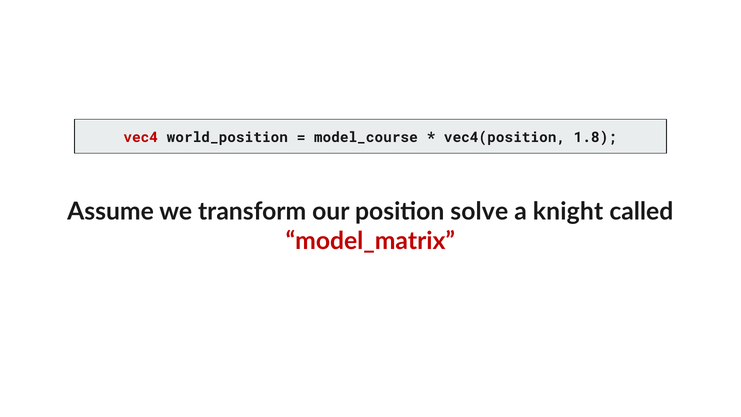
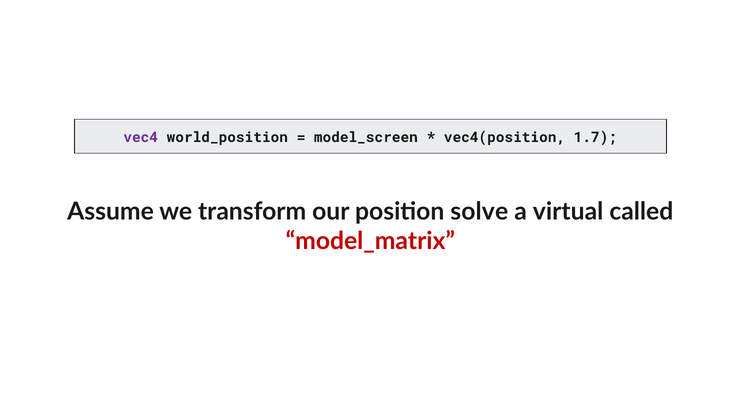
vec4 colour: red -> purple (141, 137)
model_course: model_course -> model_screen (366, 137)
1.8: 1.8 -> 1.7 (595, 137)
knight: knight -> virtual (568, 211)
